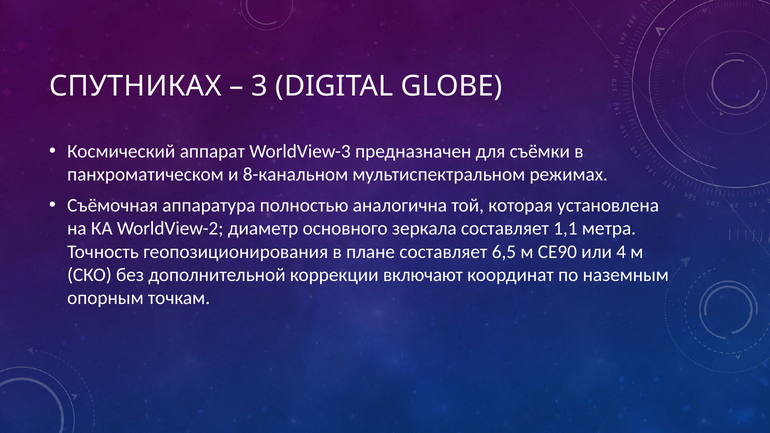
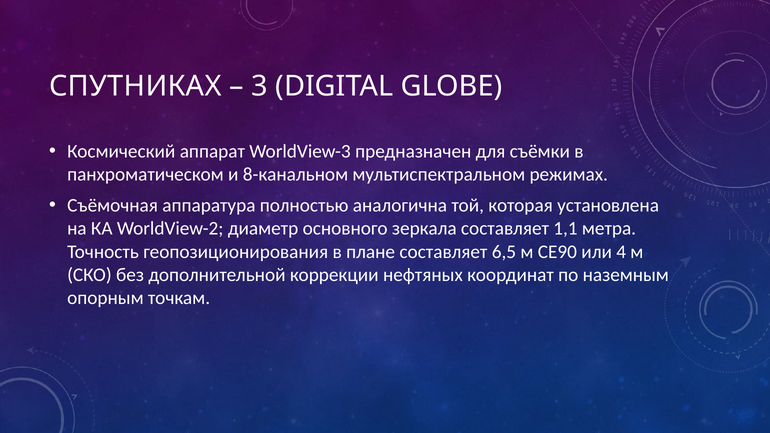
включают: включают -> нефтяных (423, 275)
